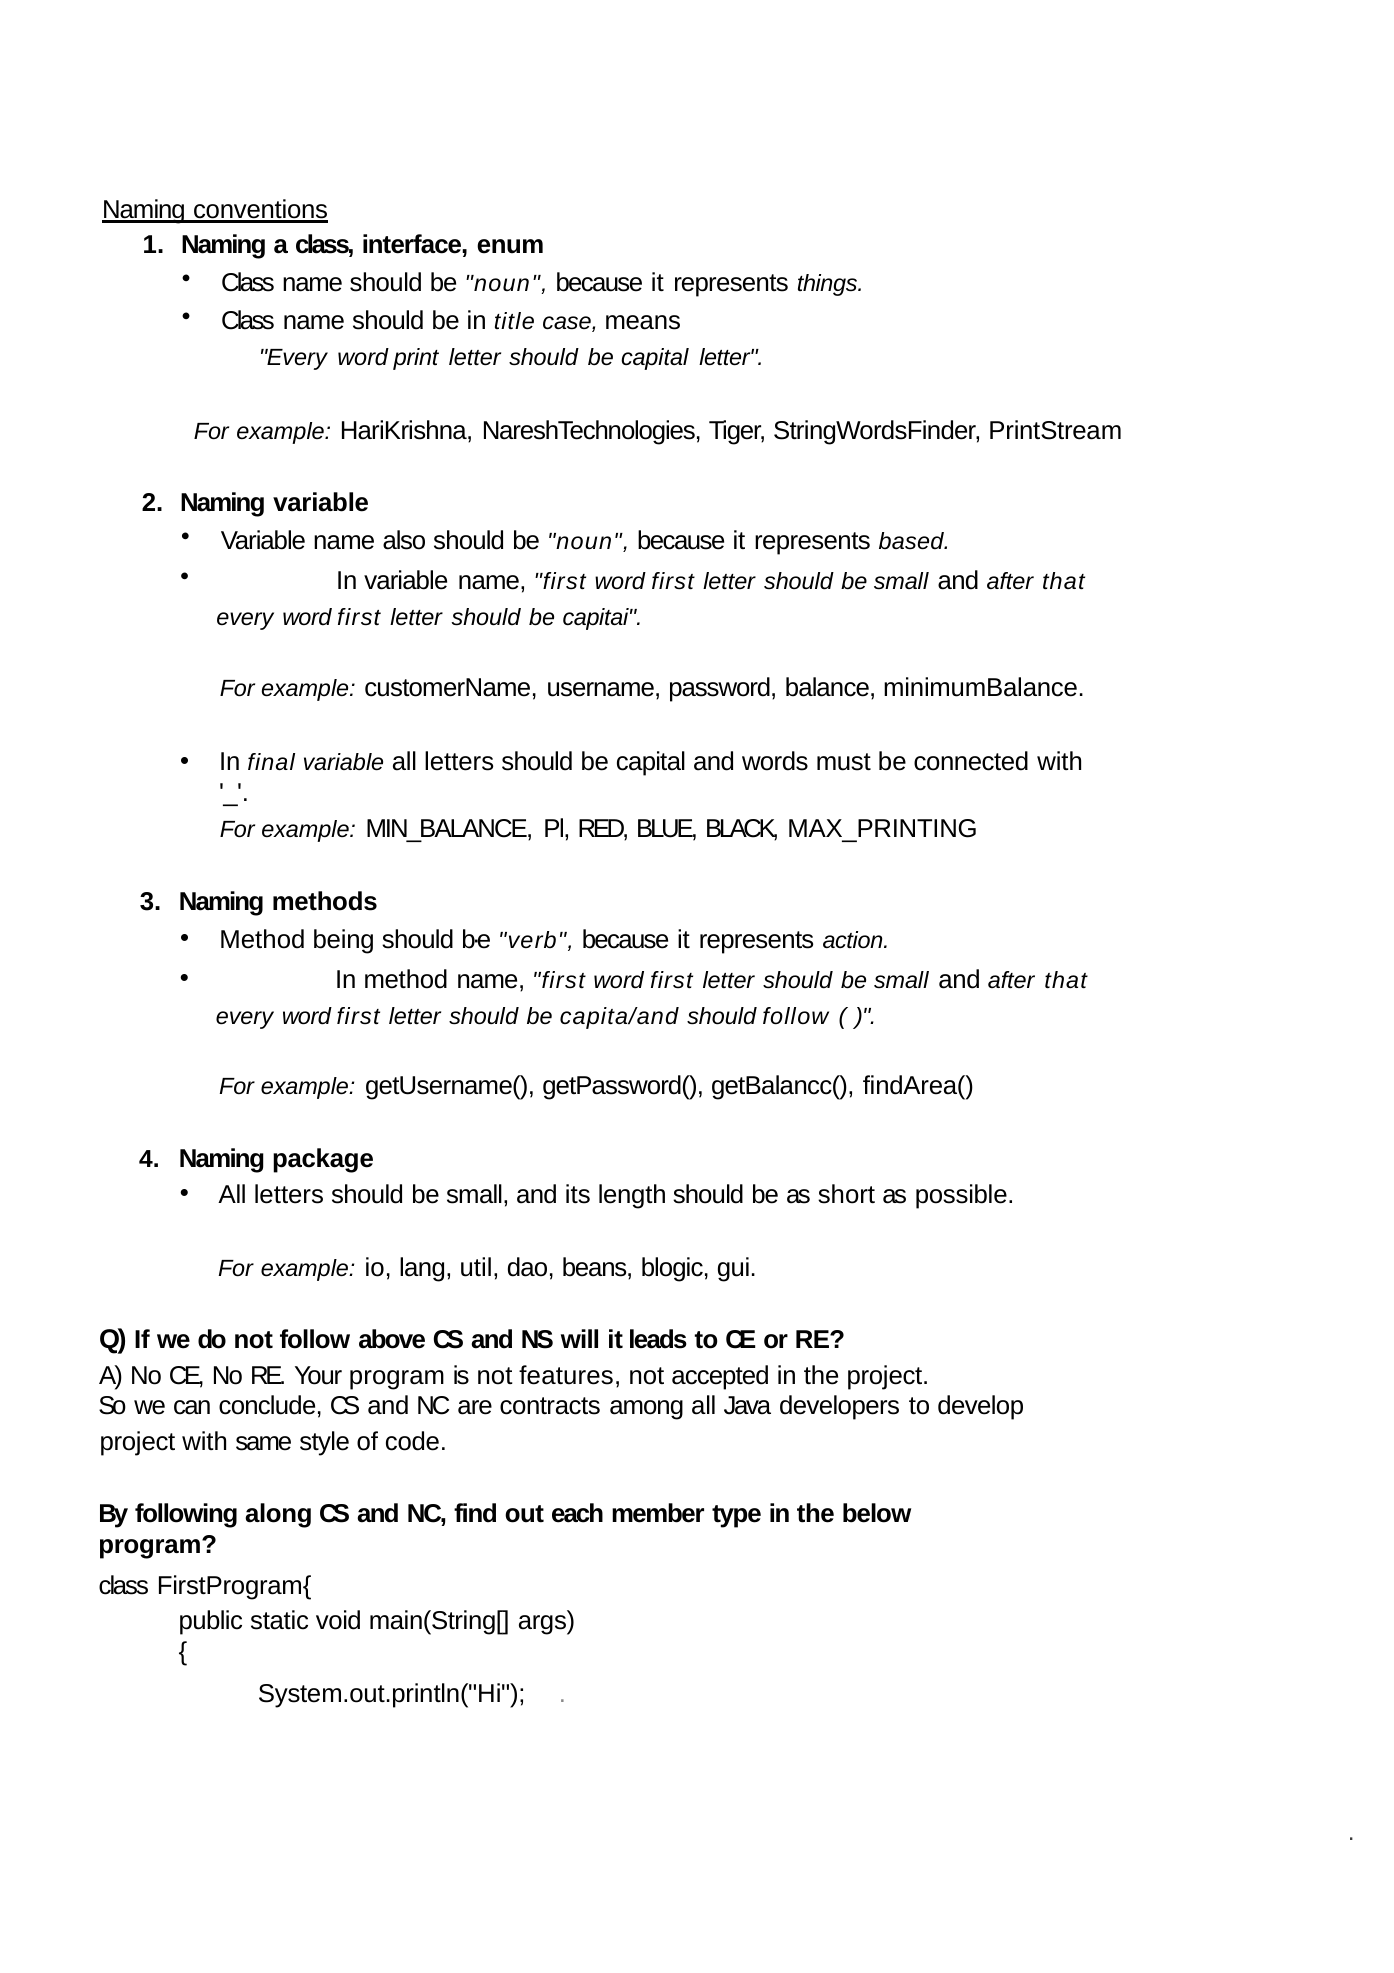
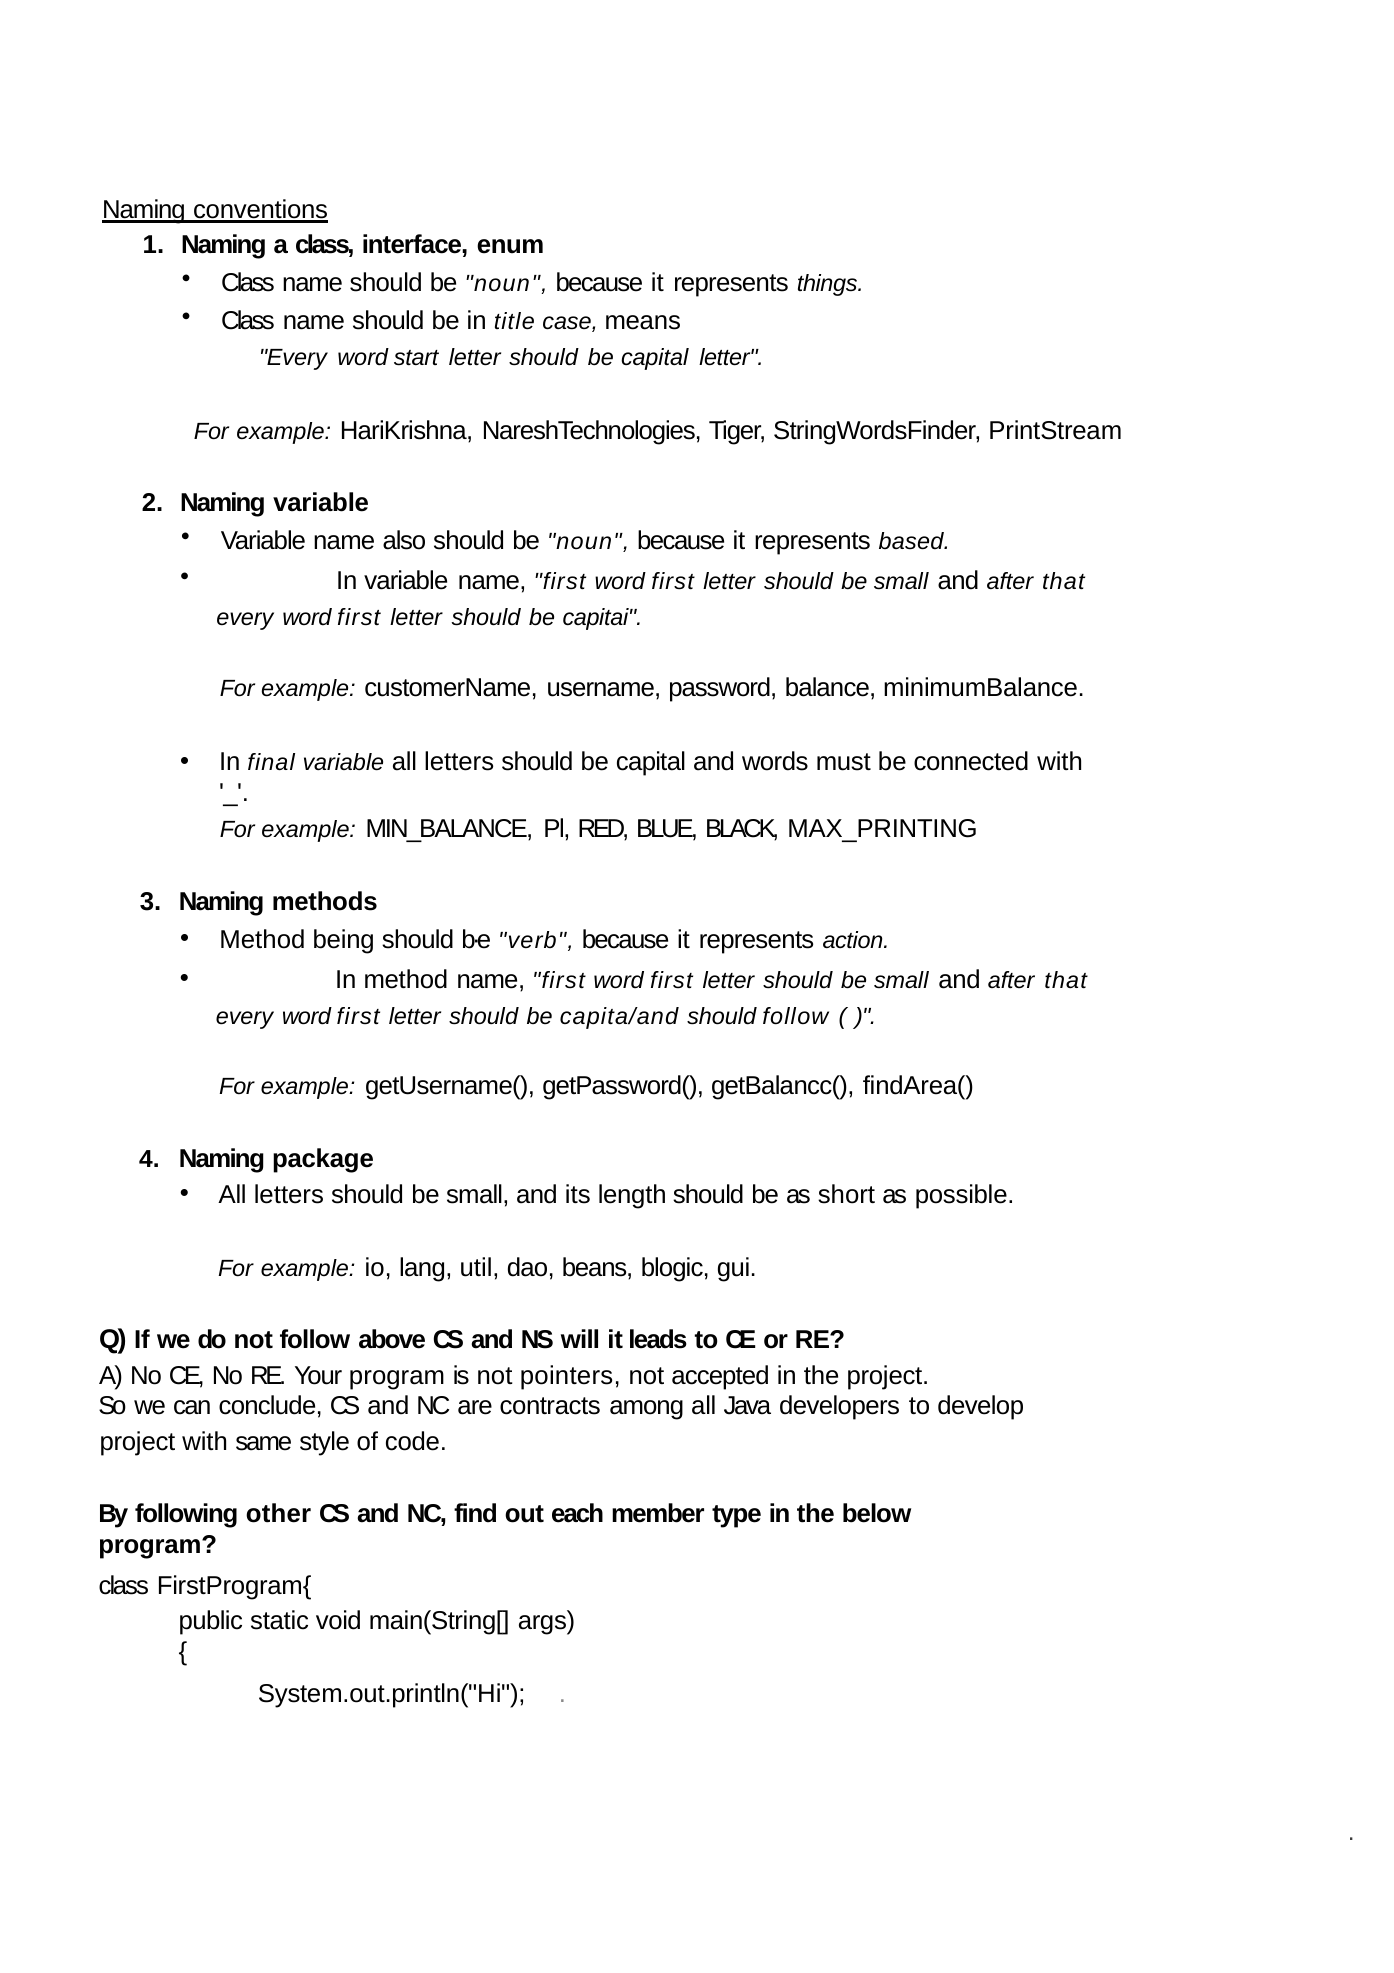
print: print -> start (416, 357)
features: features -> pointers (570, 1376)
along: along -> other (279, 1514)
